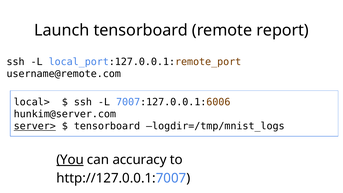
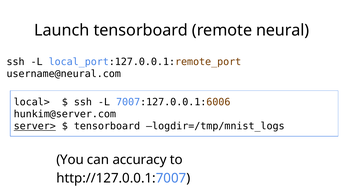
report: report -> neural (283, 30)
username@remote.com: username@remote.com -> username@neural.com (64, 74)
You underline: present -> none (70, 160)
